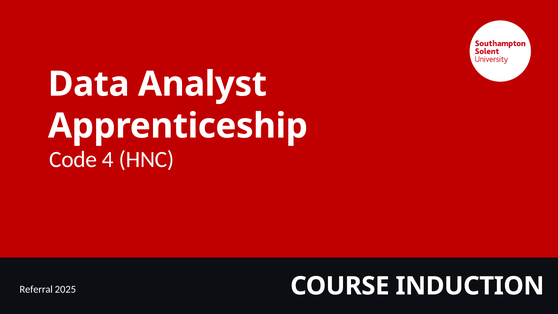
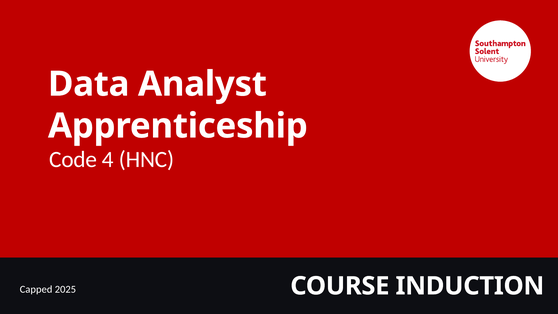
Referral: Referral -> Capped (36, 289)
